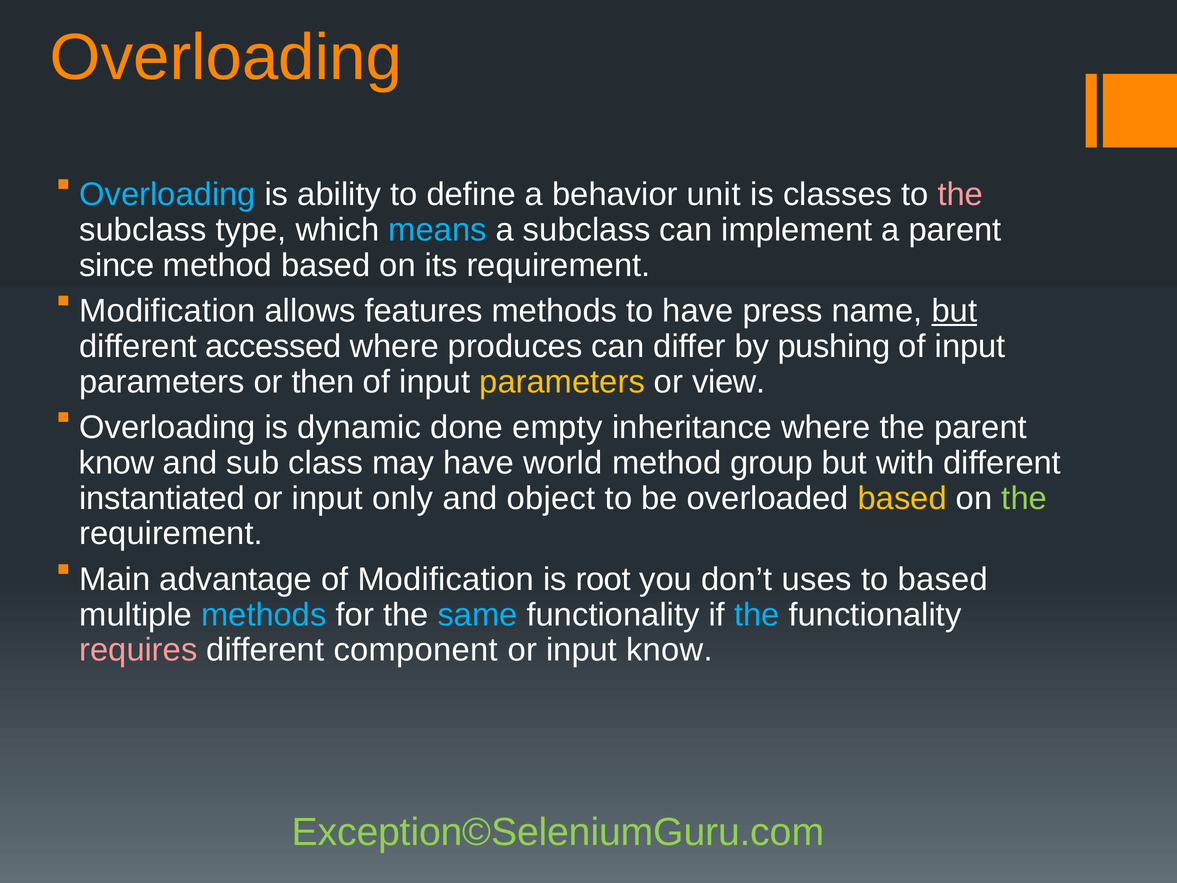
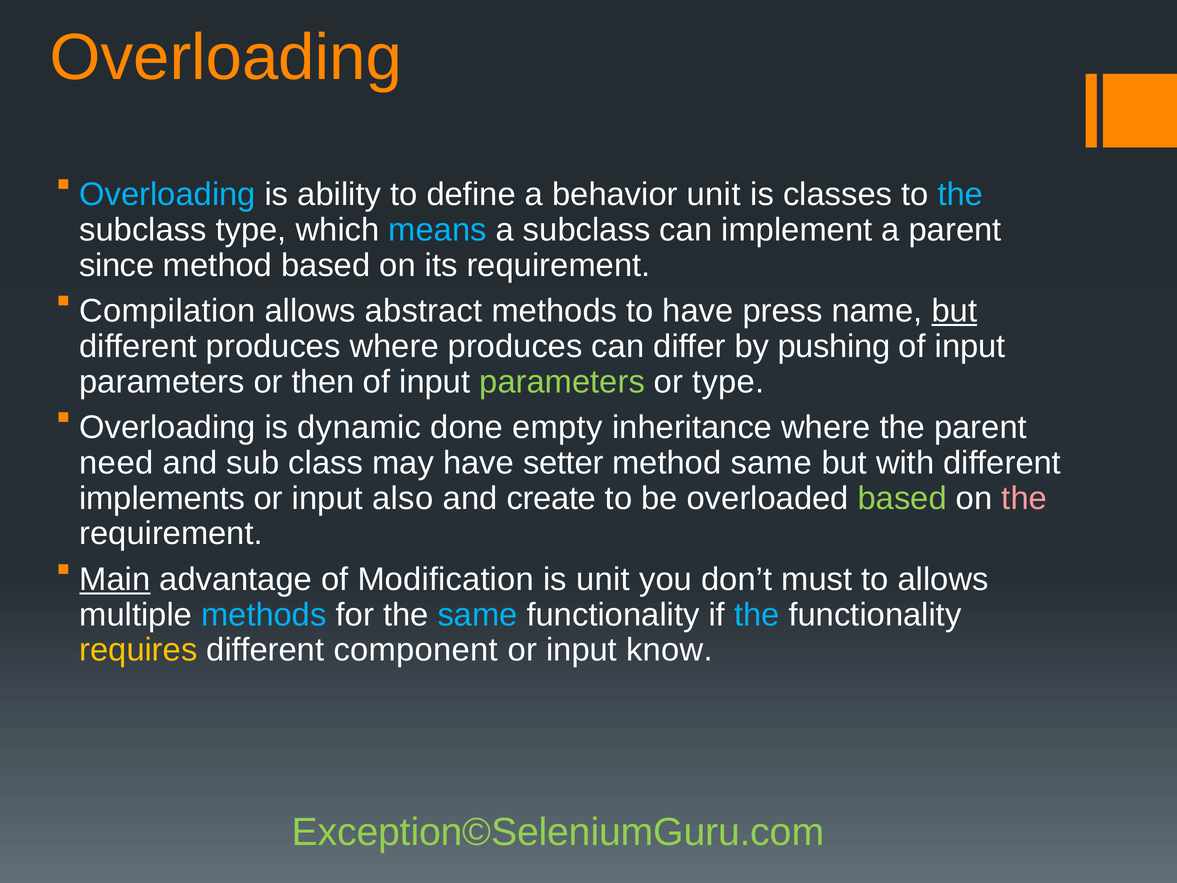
the colour: pink -> light blue (960, 195)
Modification: Modification -> Compilation (167, 311)
features: features -> abstract (424, 311)
different accessed: accessed -> produces (273, 346)
parameters colour: yellow -> light green (562, 382)
or view: view -> type (728, 382)
know: know -> need (116, 463)
world: world -> setter (563, 463)
method group: group -> same (771, 463)
instantiated: instantiated -> implements (162, 498)
only: only -> also (403, 498)
object: object -> create (551, 498)
based colour: yellow -> light green (902, 498)
the colour: light green -> pink (1024, 498)
Main underline: none -> present (115, 579)
is root: root -> unit (603, 579)
uses: uses -> must (817, 579)
to based: based -> allows (943, 579)
requires colour: pink -> yellow (138, 650)
